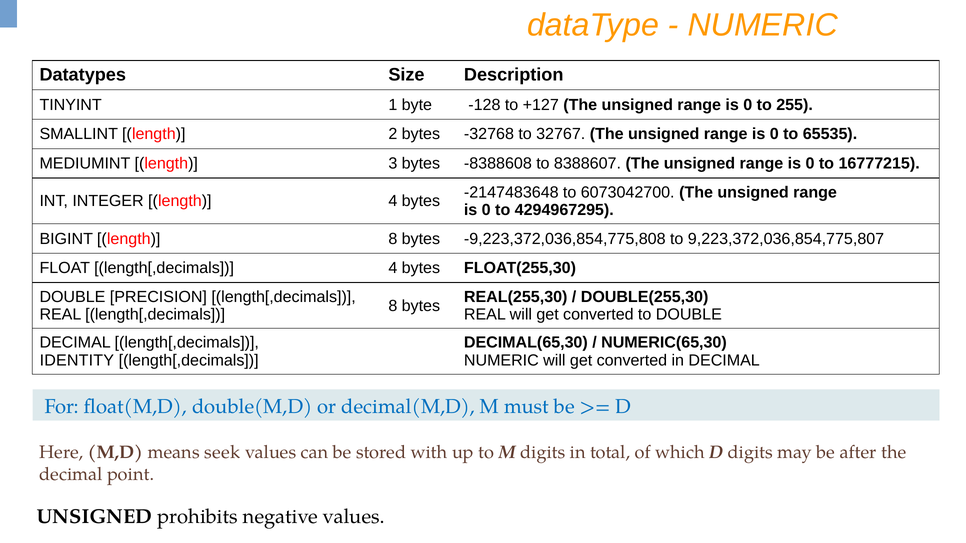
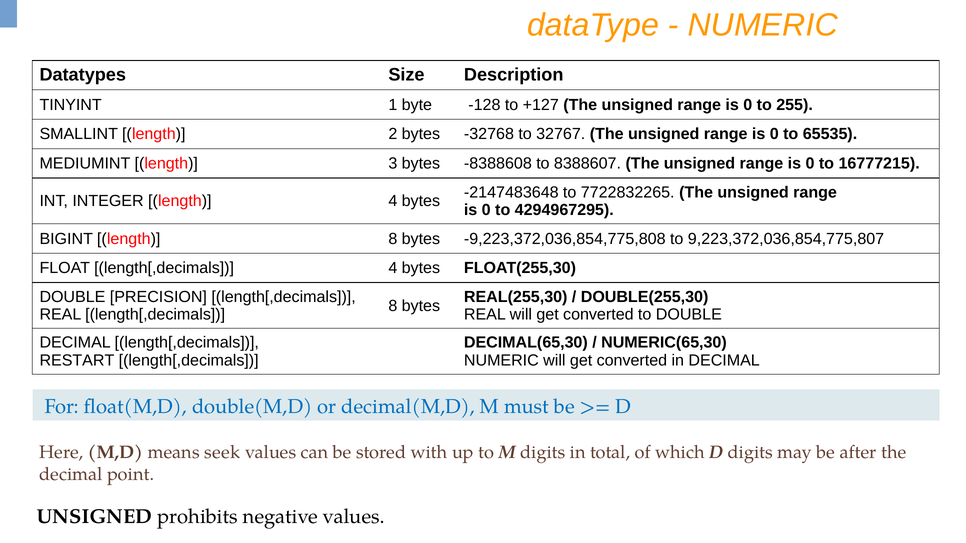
6073042700: 6073042700 -> 7722832265 (628, 192)
IDENTITY: IDENTITY -> RESTART (77, 361)
